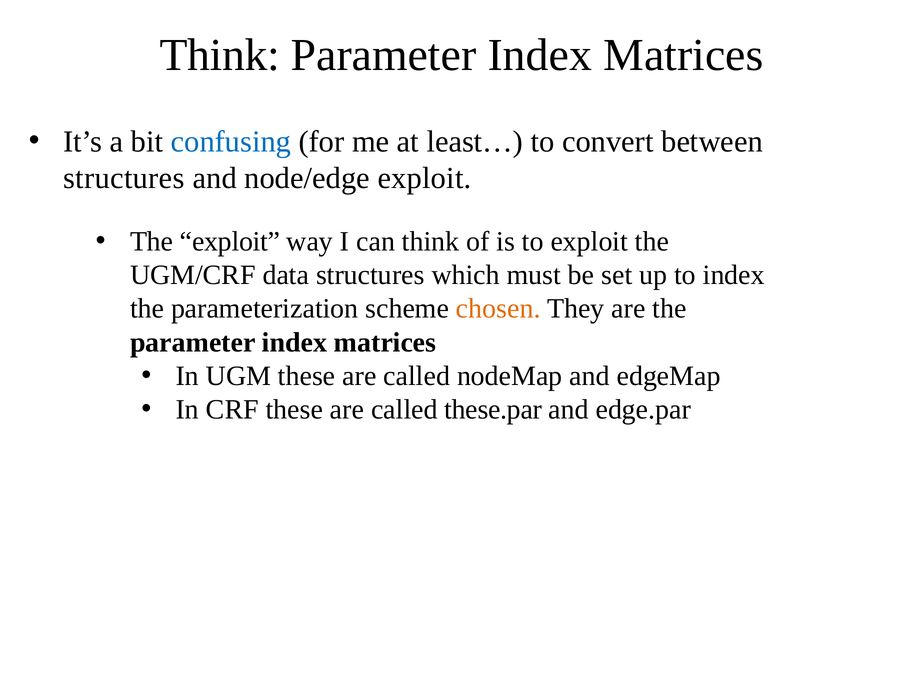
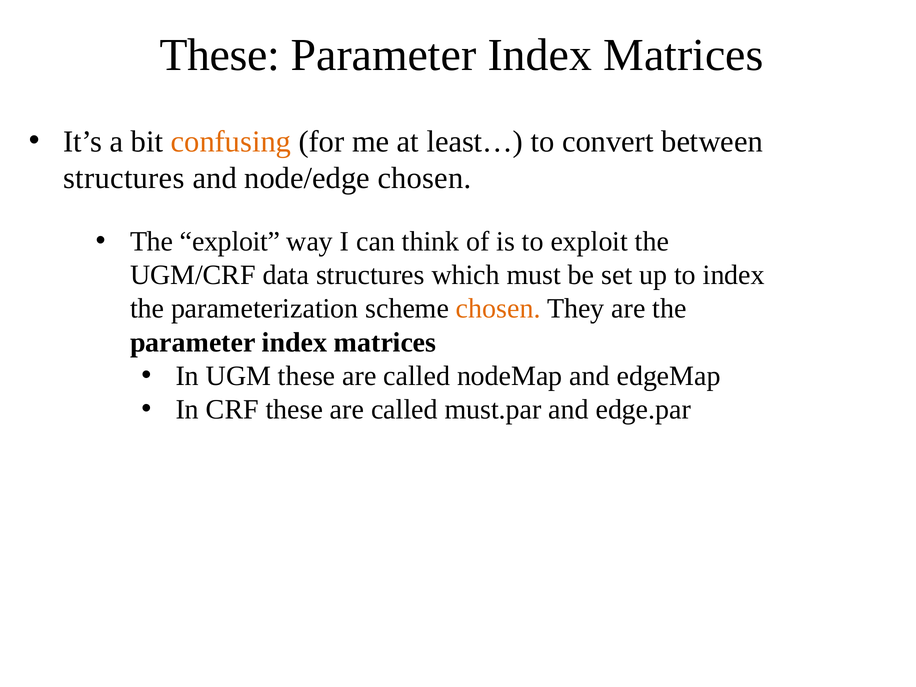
Think: Think -> These (220, 55)
confusing colour: blue -> orange (231, 141)
node/edge exploit: exploit -> chosen (424, 178)
these.par: these.par -> must.par (493, 409)
